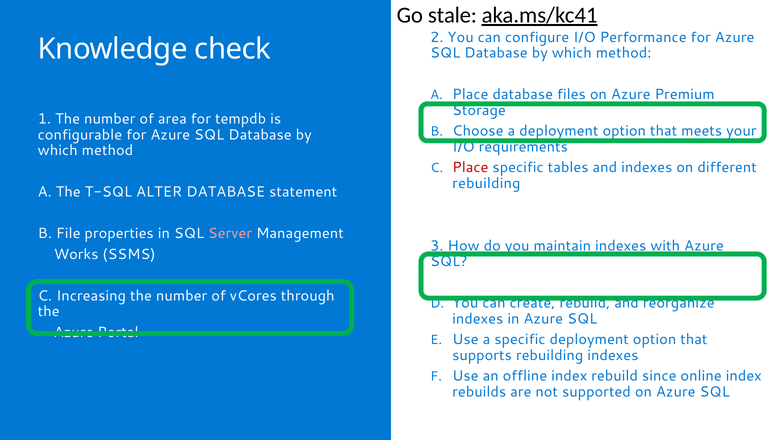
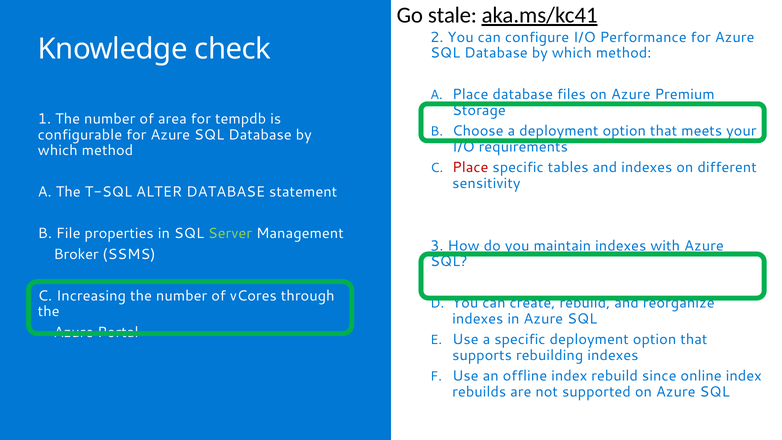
rebuilding: rebuilding -> sensitivity (486, 183)
Server colour: pink -> light green (230, 233)
Works: Works -> Broker (76, 254)
